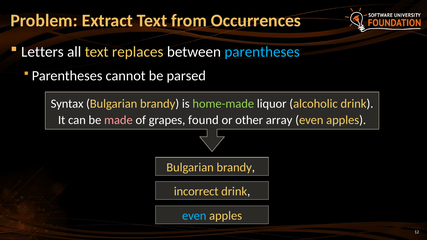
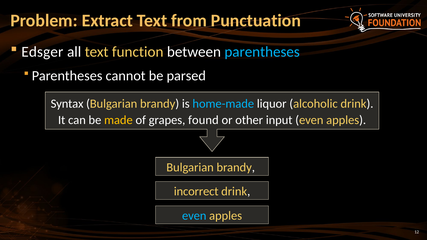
Occurrences: Occurrences -> Punctuation (256, 21)
Letters: Letters -> Edsger (42, 52)
replaces: replaces -> function (138, 52)
home-made colour: light green -> light blue (223, 104)
made colour: pink -> yellow (118, 120)
array: array -> input (279, 120)
